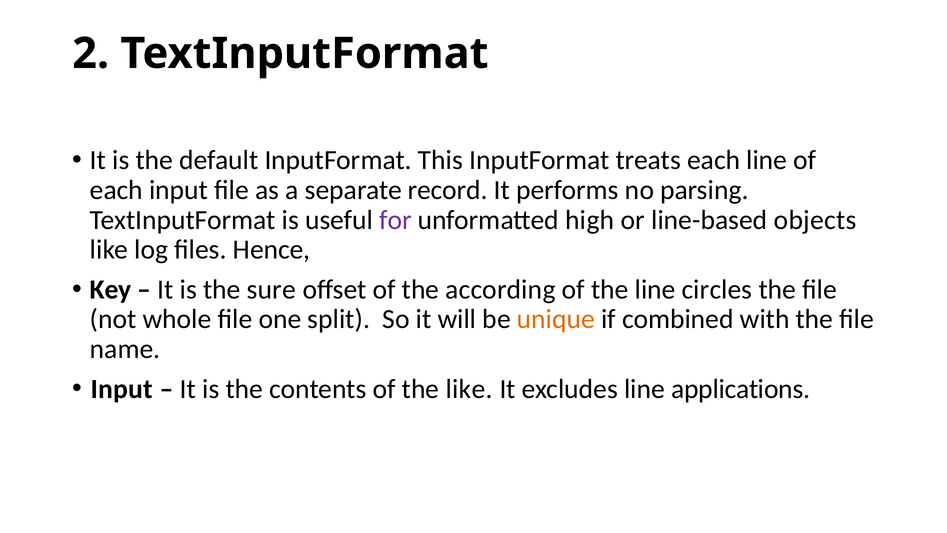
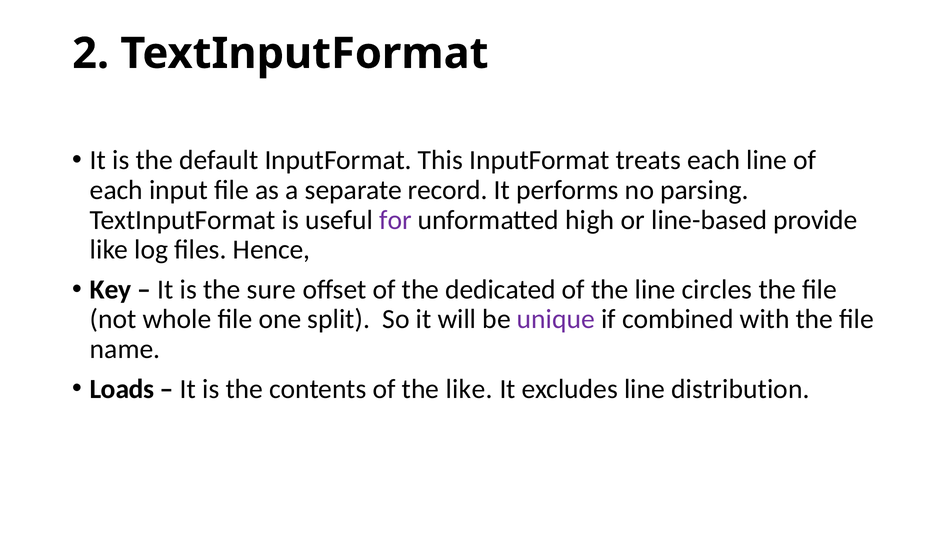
objects: objects -> provide (815, 220)
according: according -> dedicated (501, 289)
unique colour: orange -> purple (556, 319)
Input: Input -> Loads (122, 389)
applications: applications -> distribution (740, 389)
